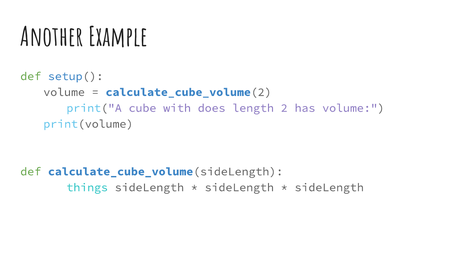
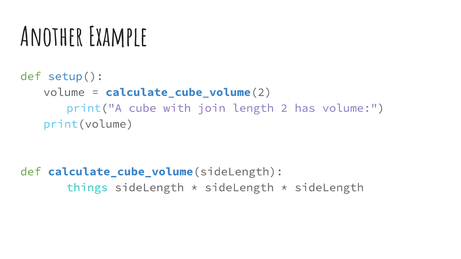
does: does -> join (212, 108)
